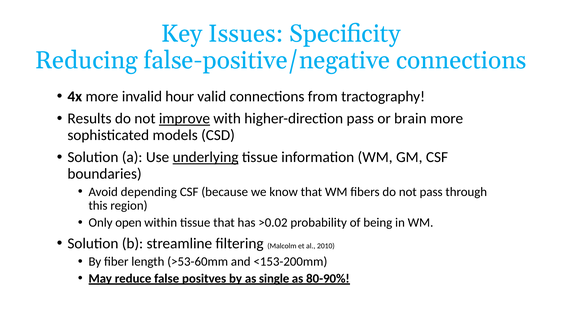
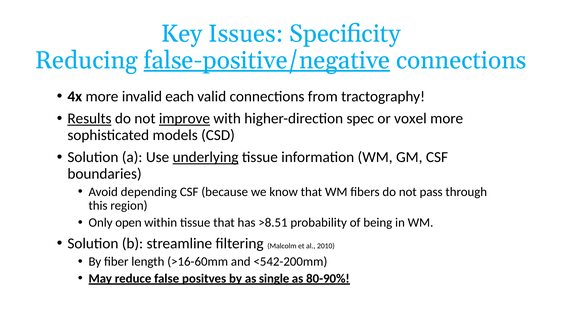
false-positive/negative underline: none -> present (267, 60)
hour: hour -> each (180, 96)
Results underline: none -> present (89, 119)
higher-direction pass: pass -> spec (360, 119)
brain: brain -> voxel (410, 119)
>0.02: >0.02 -> >8.51 (273, 223)
>53-60mm: >53-60mm -> >16-60mm (198, 262)
<153-200mm: <153-200mm -> <542-200mm (290, 262)
